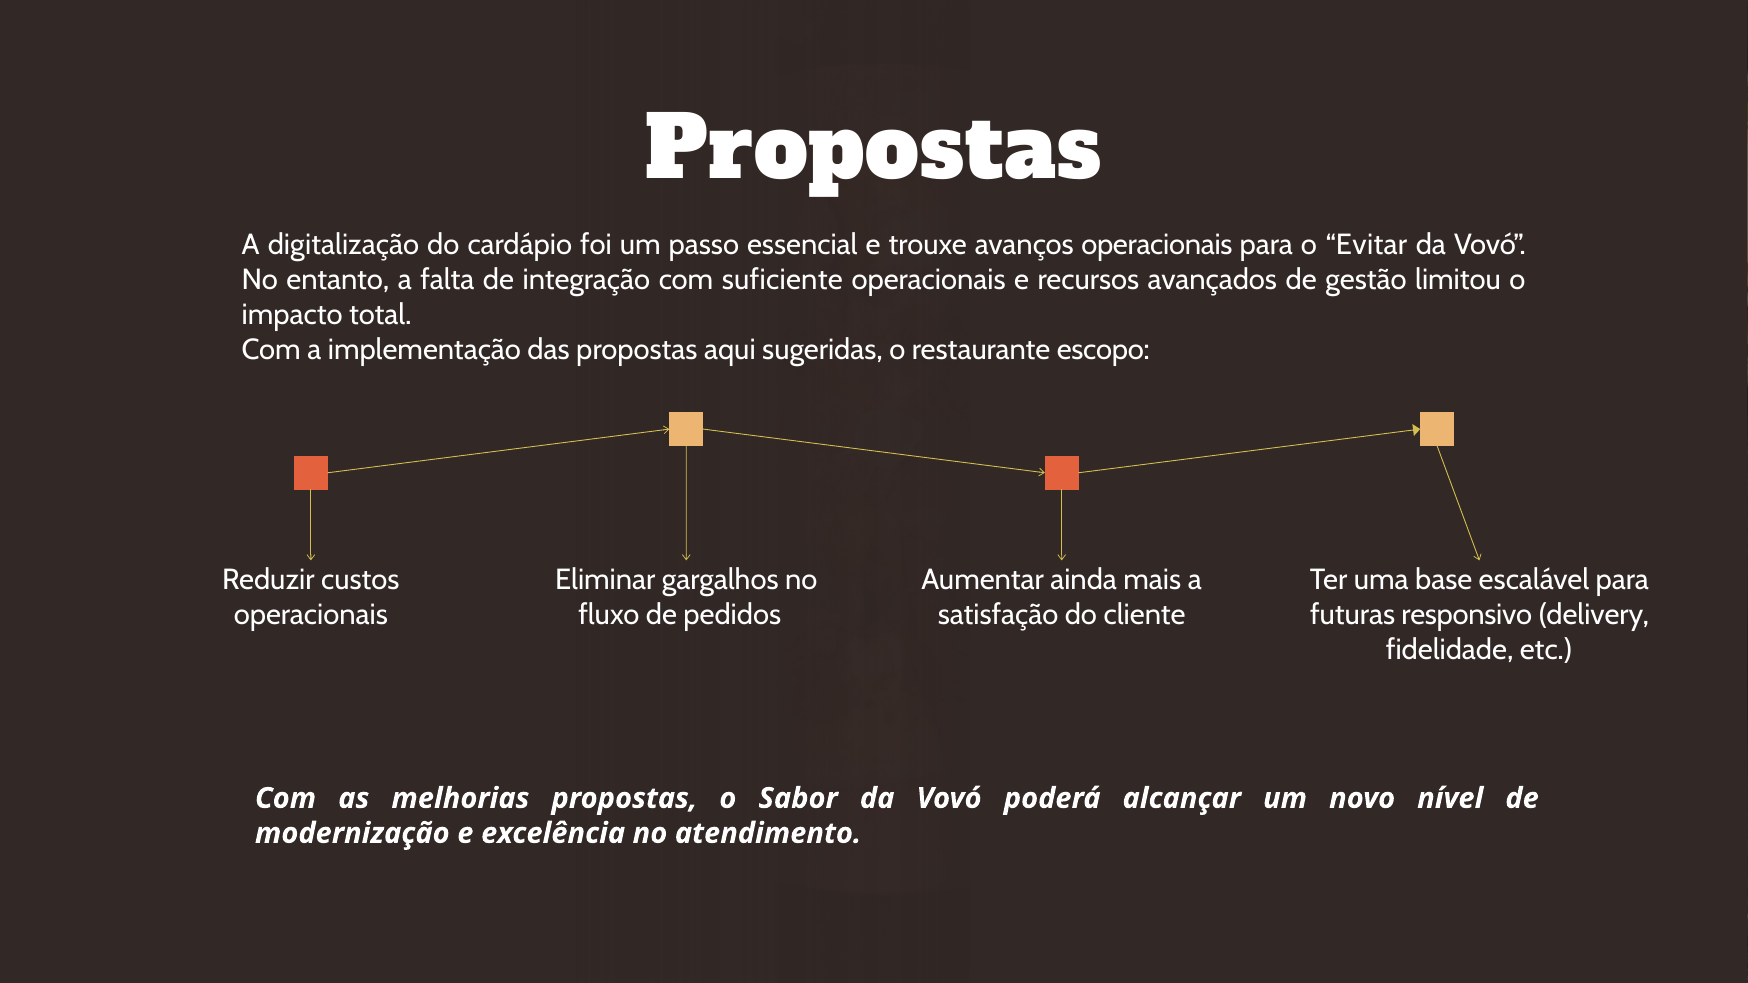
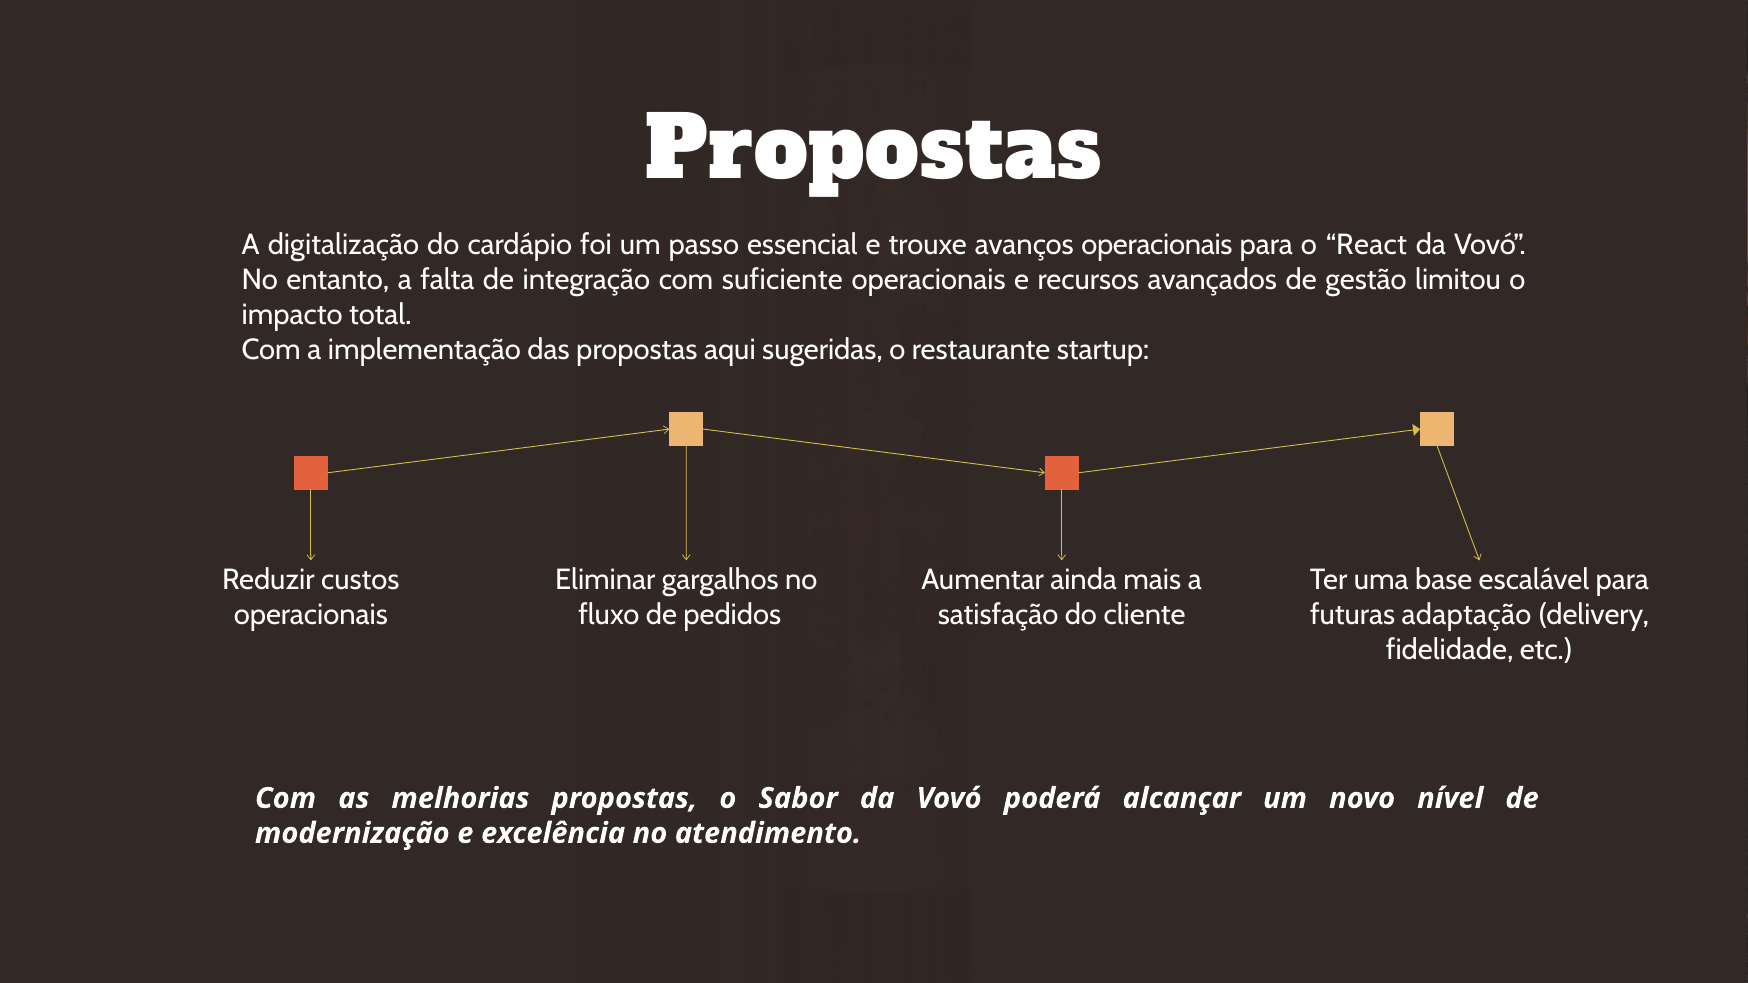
Evitar: Evitar -> React (1366, 245)
escopo: escopo -> startup (1103, 350)
responsivo: responsivo -> adaptação (1466, 615)
